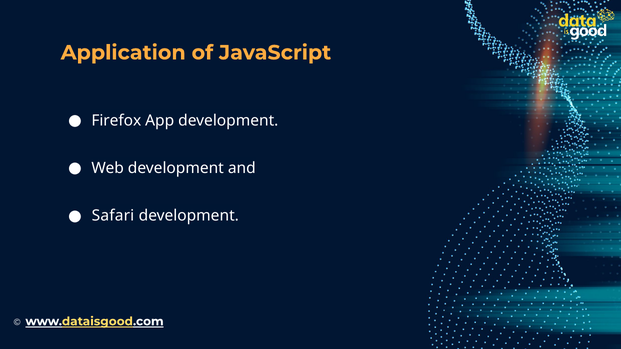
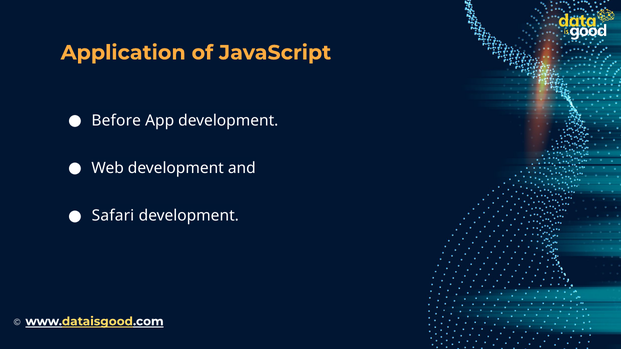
Firefox: Firefox -> Before (116, 121)
